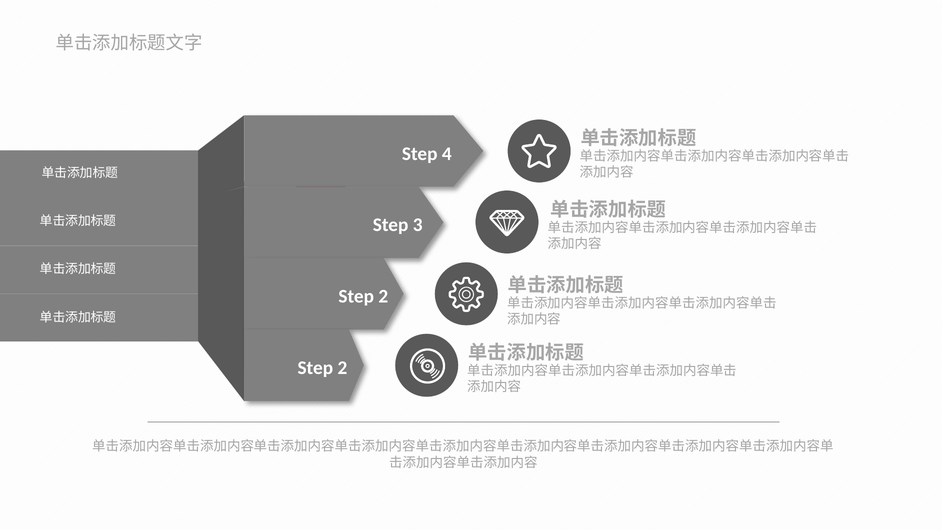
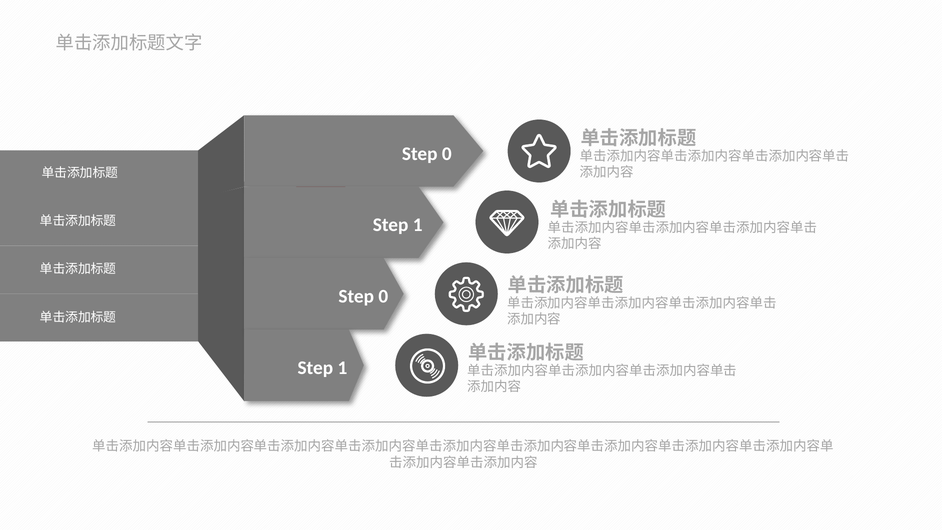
4: 4 -> 0 (447, 154)
3: 3 -> 1 (418, 225)
2: 2 -> 0 (383, 296)
2: 2 -> 1 (342, 368)
